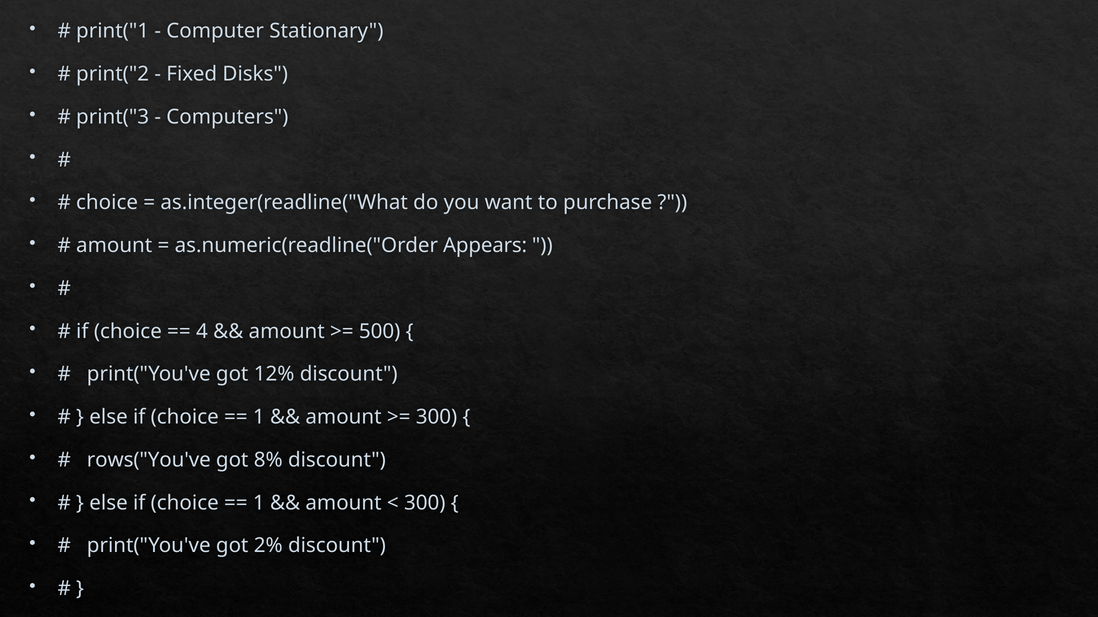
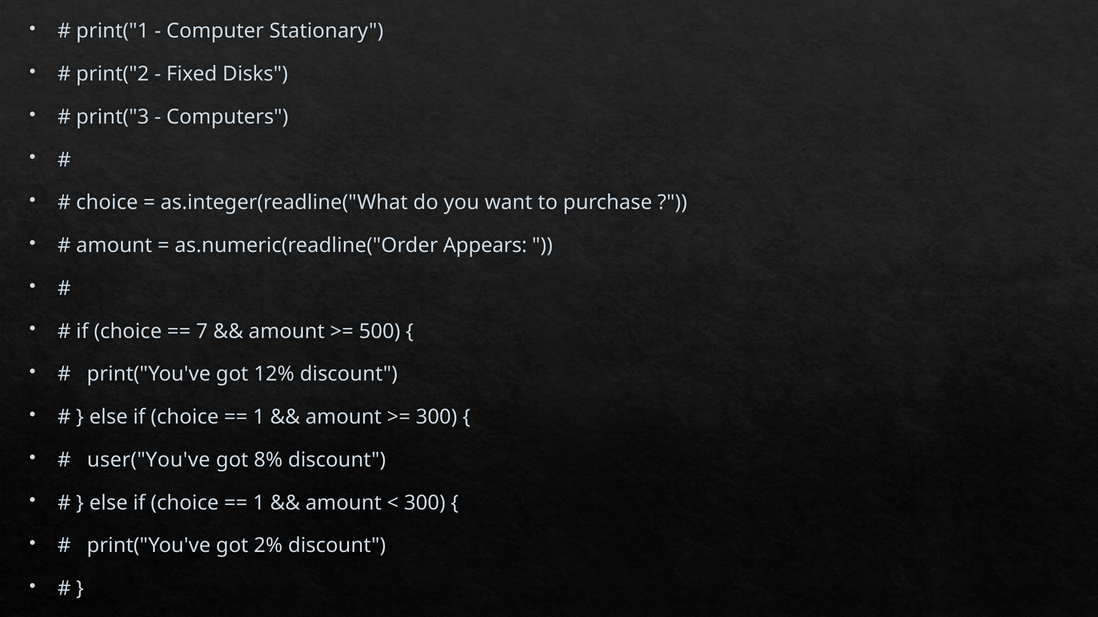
4: 4 -> 7 (202, 332)
rows("You've: rows("You've -> user("You've (149, 460)
